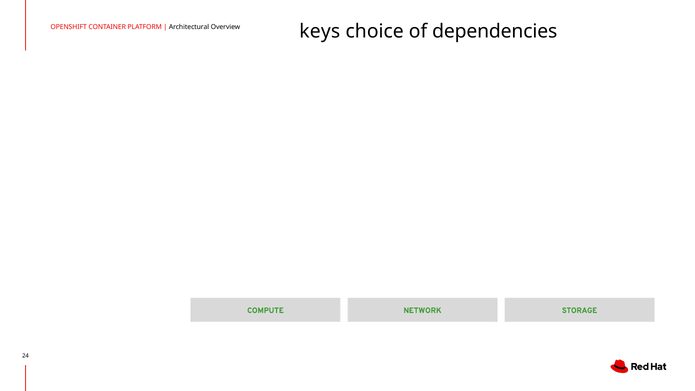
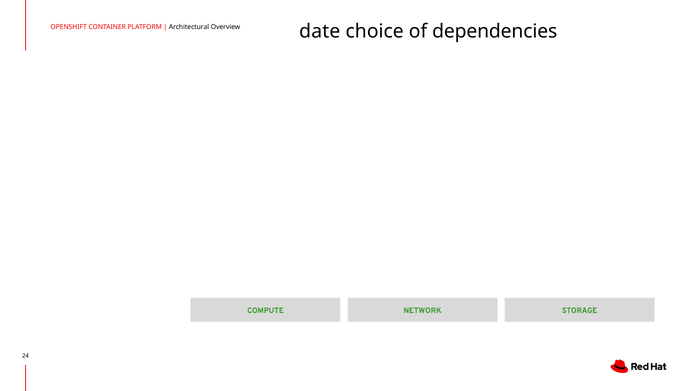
keys: keys -> date (320, 32)
